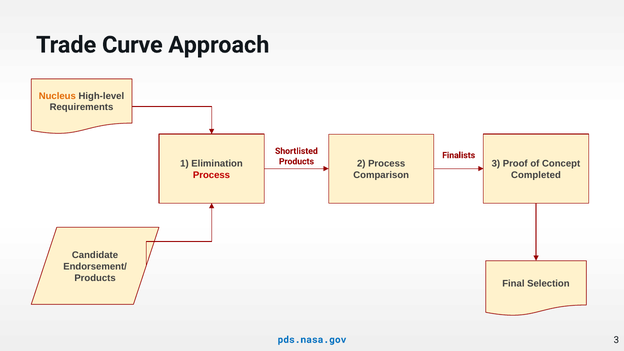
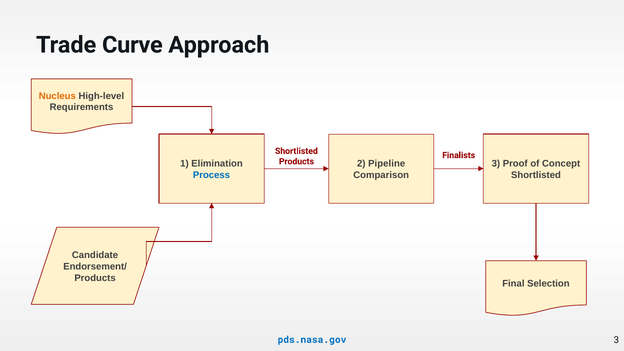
2 Process: Process -> Pipeline (387, 164)
Process colour: red -> blue (212, 175)
Completed: Completed -> Shortlisted (536, 175)
